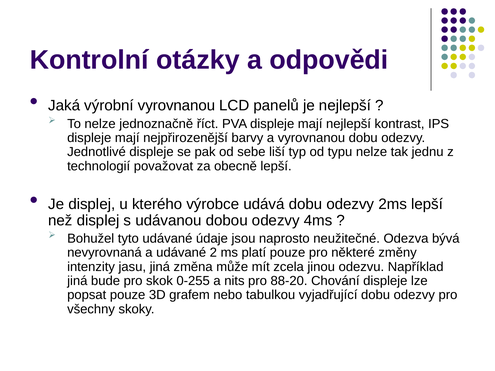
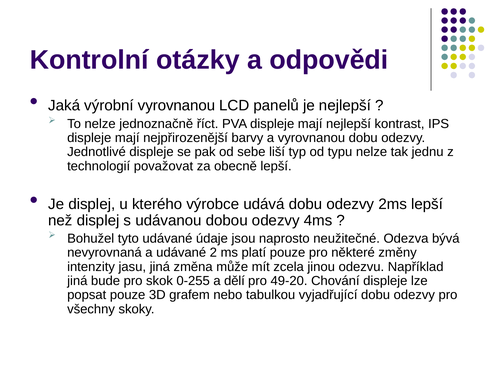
nits: nits -> dělí (234, 281)
88-20: 88-20 -> 49-20 (289, 281)
